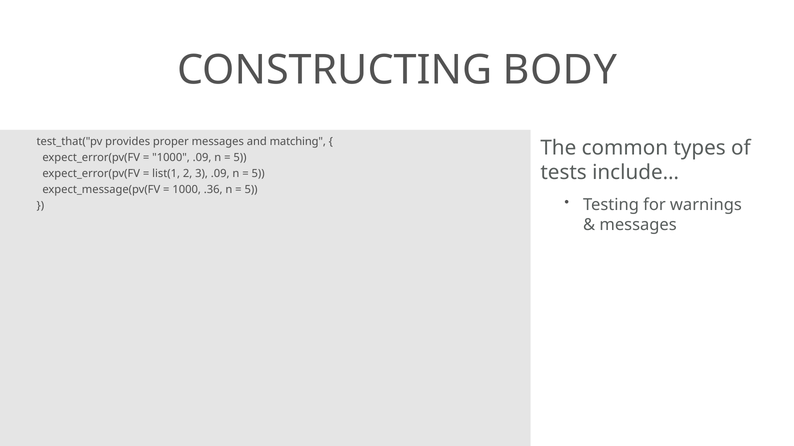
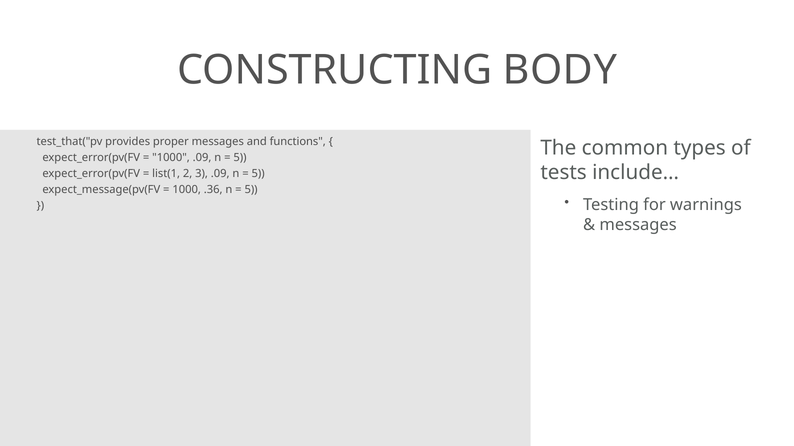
matching: matching -> functions (298, 142)
